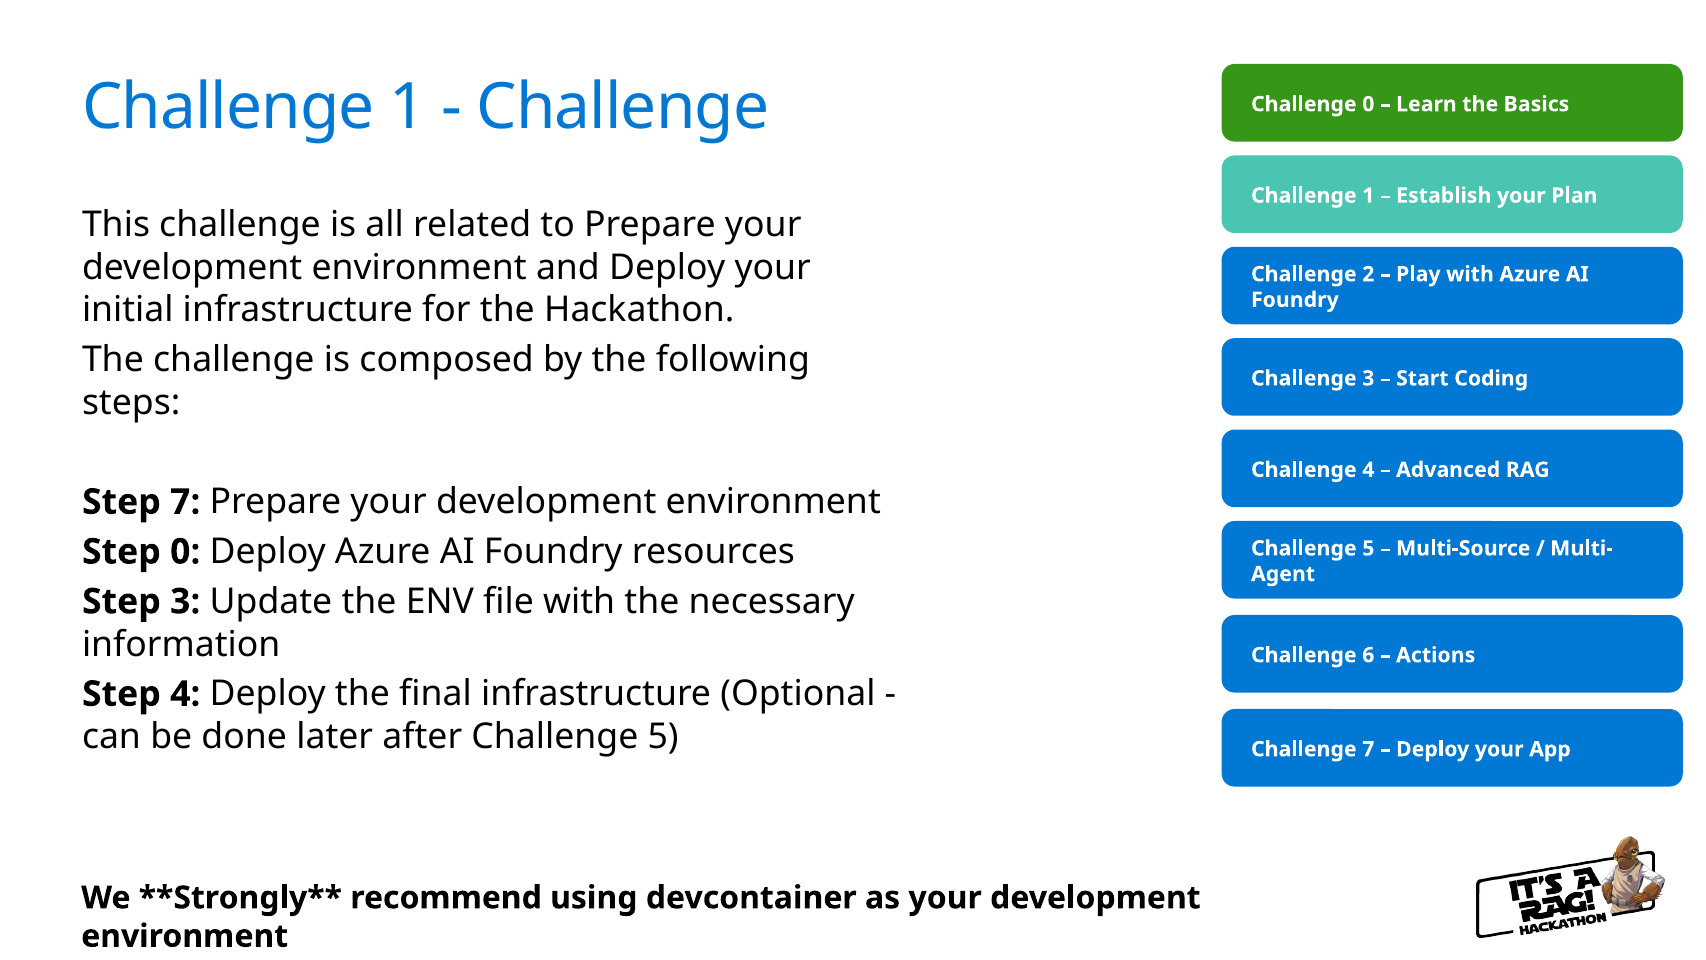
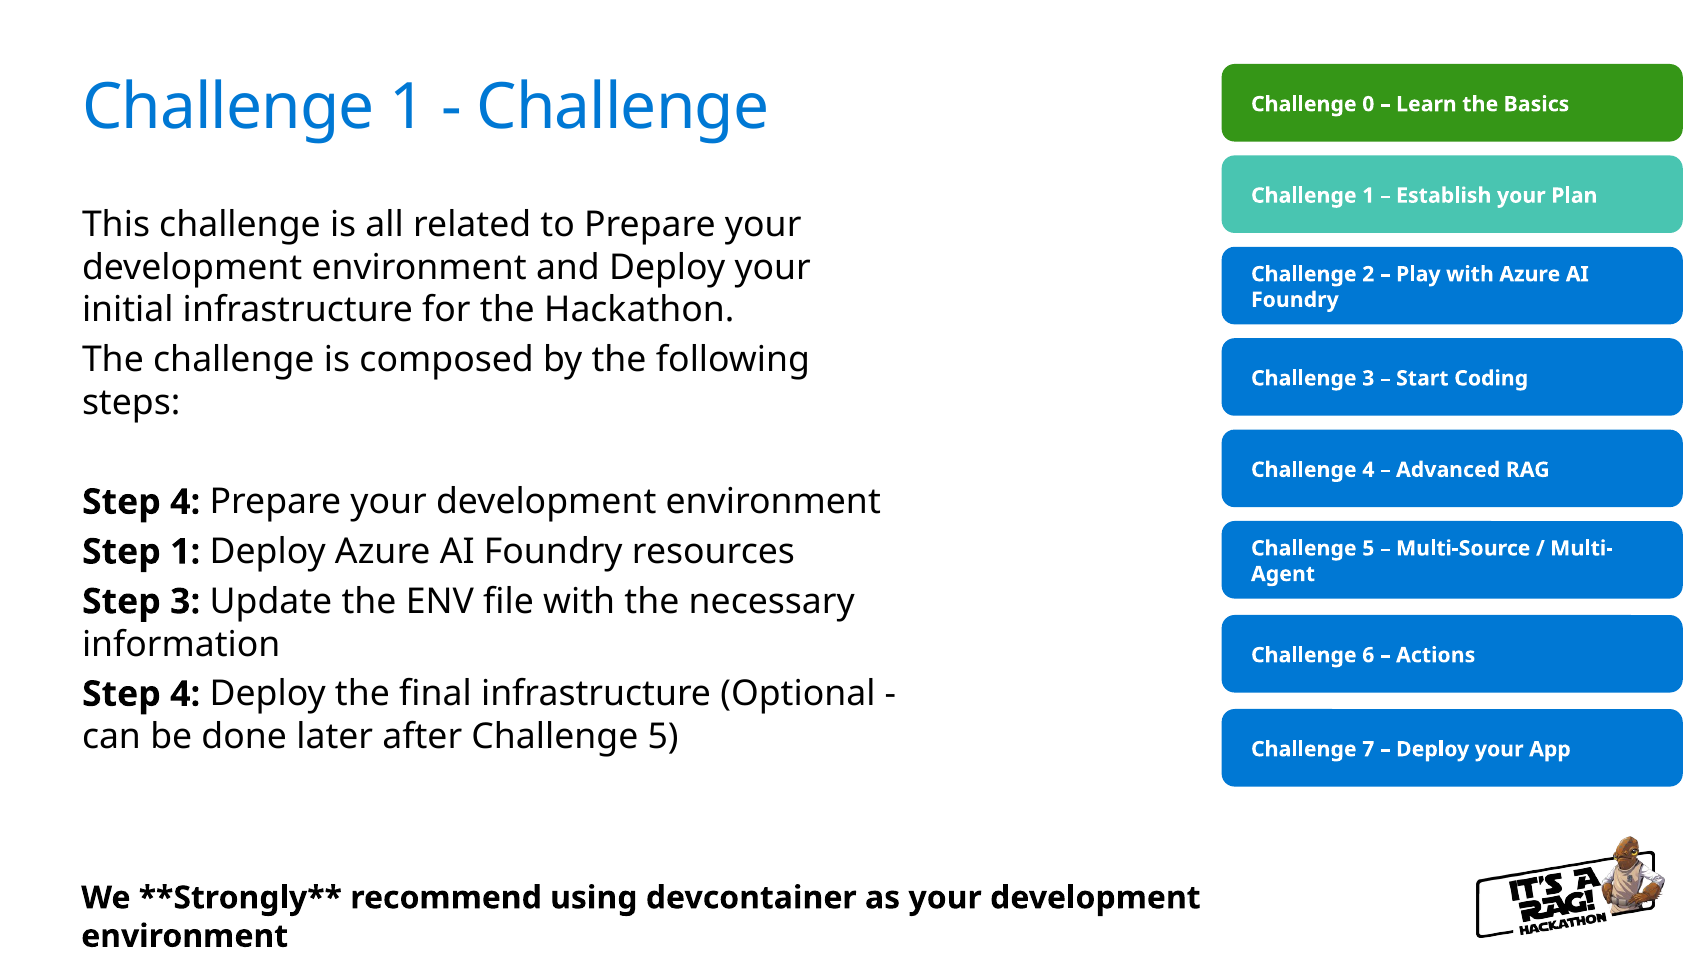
7: 7 -> 4 (185, 502)
Step 0: 0 -> 1 (185, 552)
